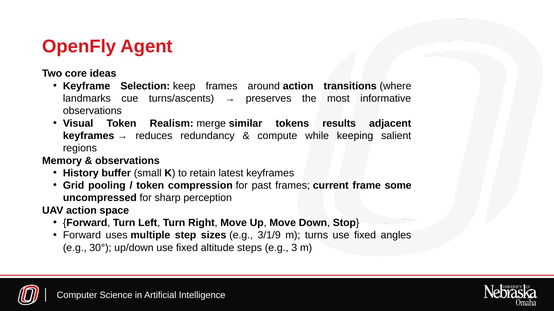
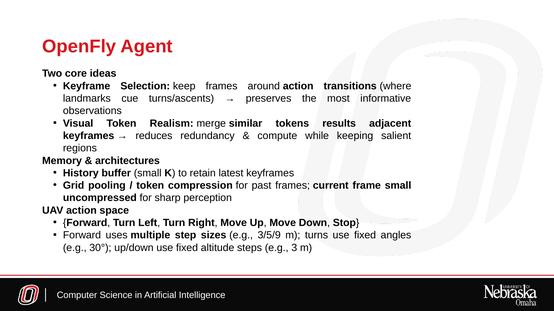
observations: observations -> architectures (127, 161)
frame some: some -> small (398, 186)
3/1/9: 3/1/9 -> 3/5/9 (269, 236)
